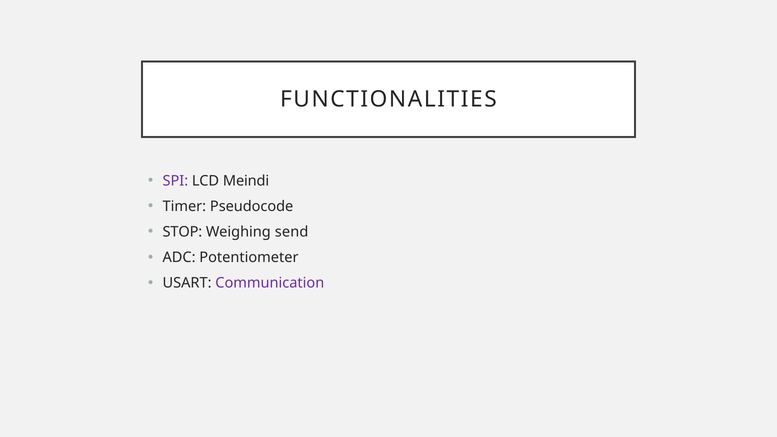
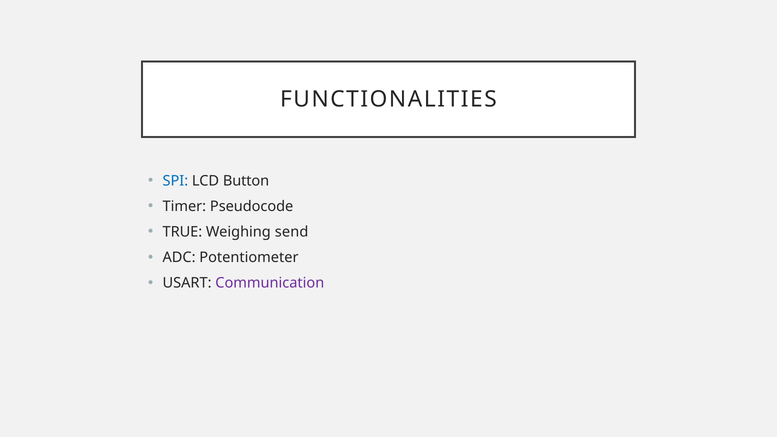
SPI colour: purple -> blue (175, 181)
Meindi: Meindi -> Button (246, 181)
STOP: STOP -> TRUE (182, 232)
